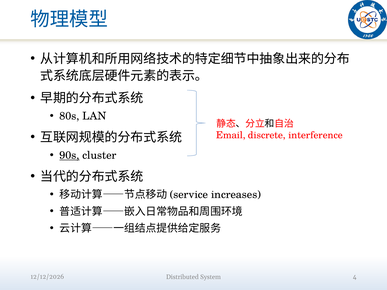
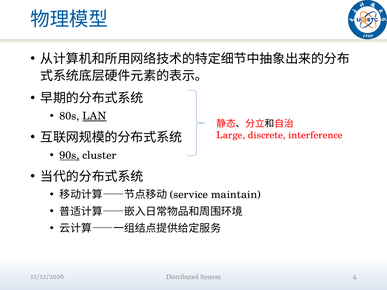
LAN underline: none -> present (94, 116)
Email: Email -> Large (231, 135)
increases: increases -> maintain (236, 195)
